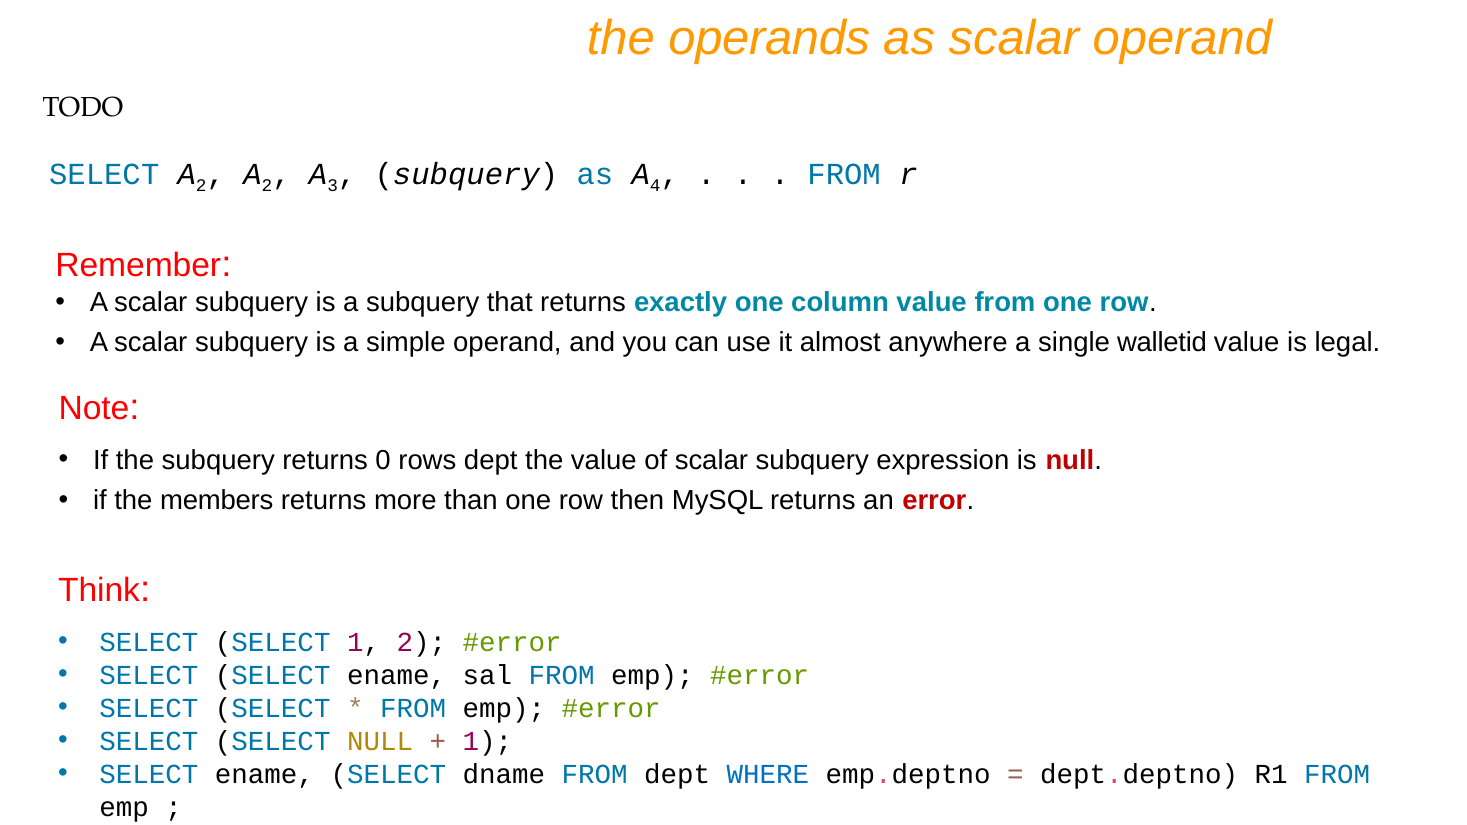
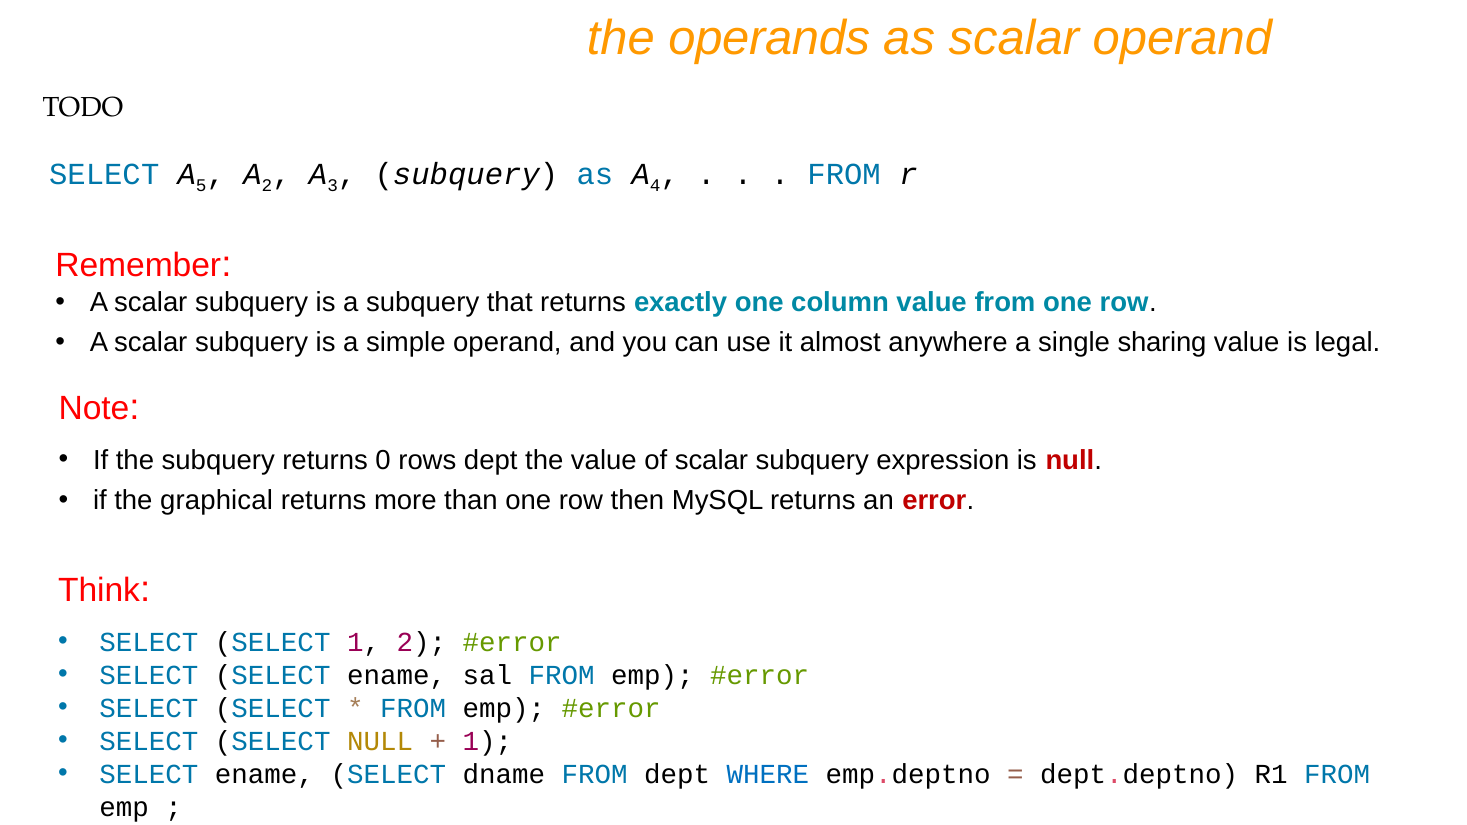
SELECT A 2: 2 -> 5 (201, 186)
walletid: walletid -> sharing (1162, 343)
members: members -> graphical (217, 501)
